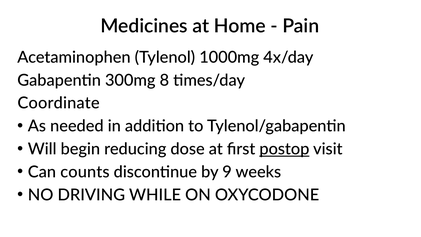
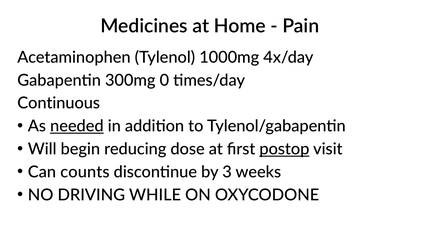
8: 8 -> 0 (164, 80)
Coordinate: Coordinate -> Continuous (59, 103)
needed underline: none -> present (77, 126)
9: 9 -> 3 (227, 172)
